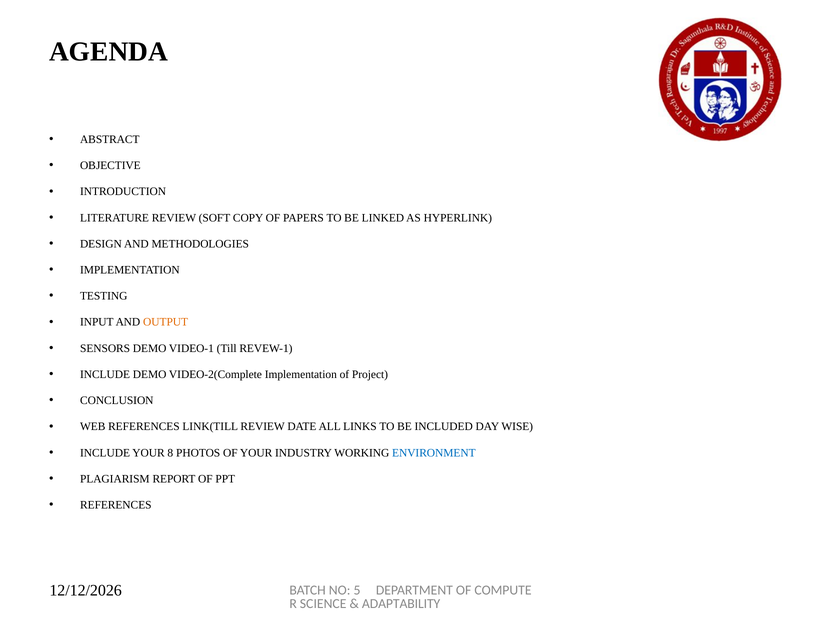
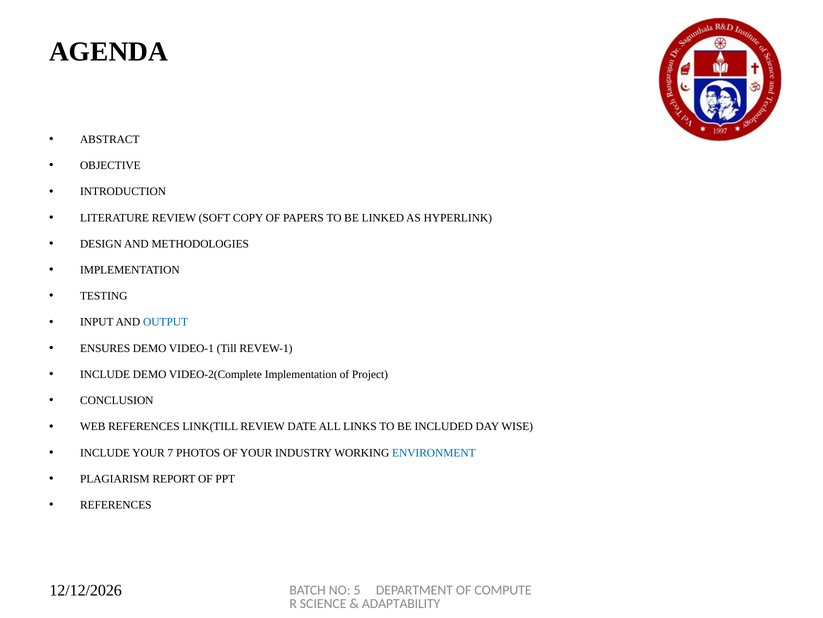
OUTPUT colour: orange -> blue (166, 322)
SENSORS: SENSORS -> ENSURES (105, 348)
8: 8 -> 7 (170, 452)
